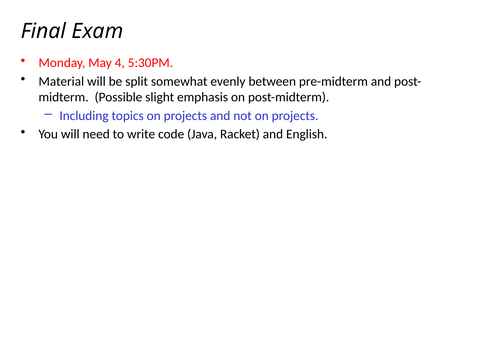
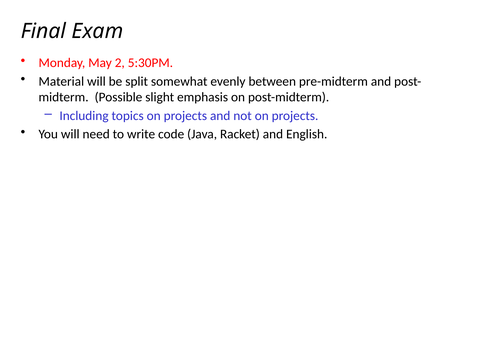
4: 4 -> 2 (120, 63)
